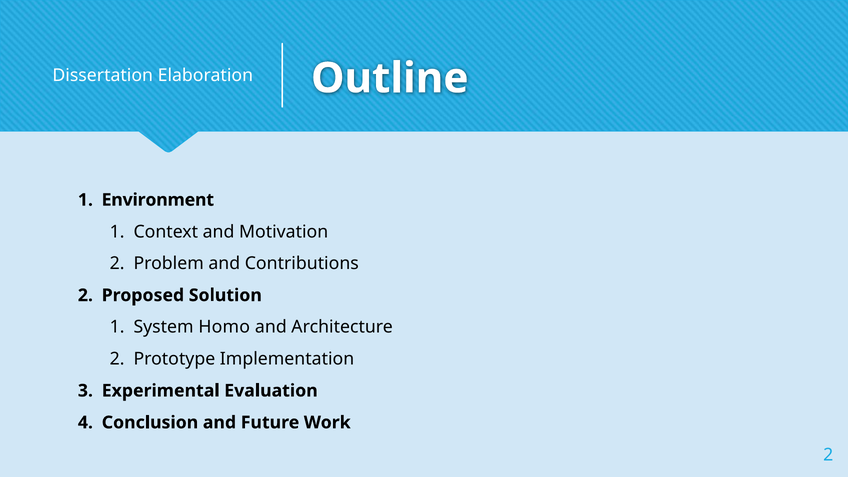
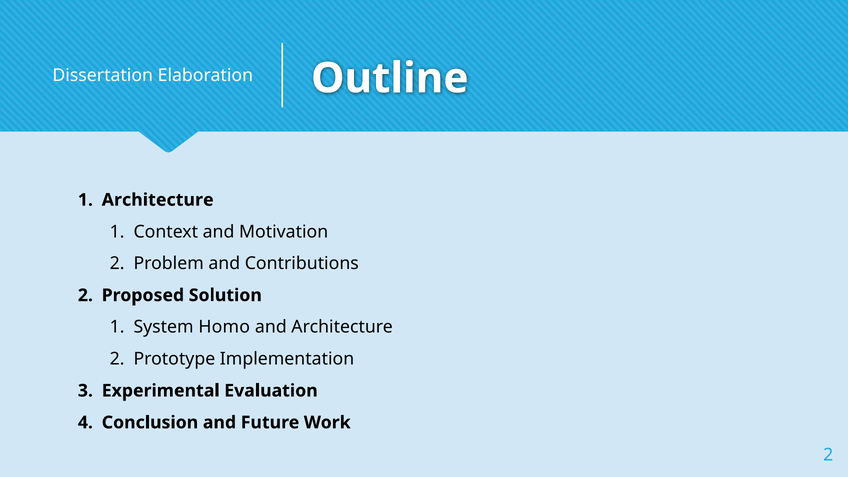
Environment: Environment -> Architecture (158, 200)
